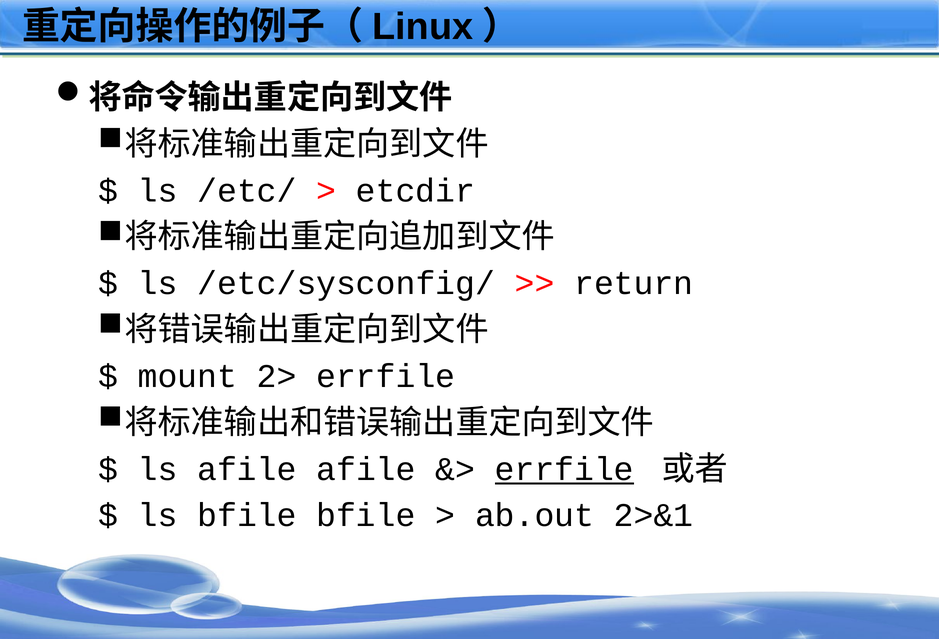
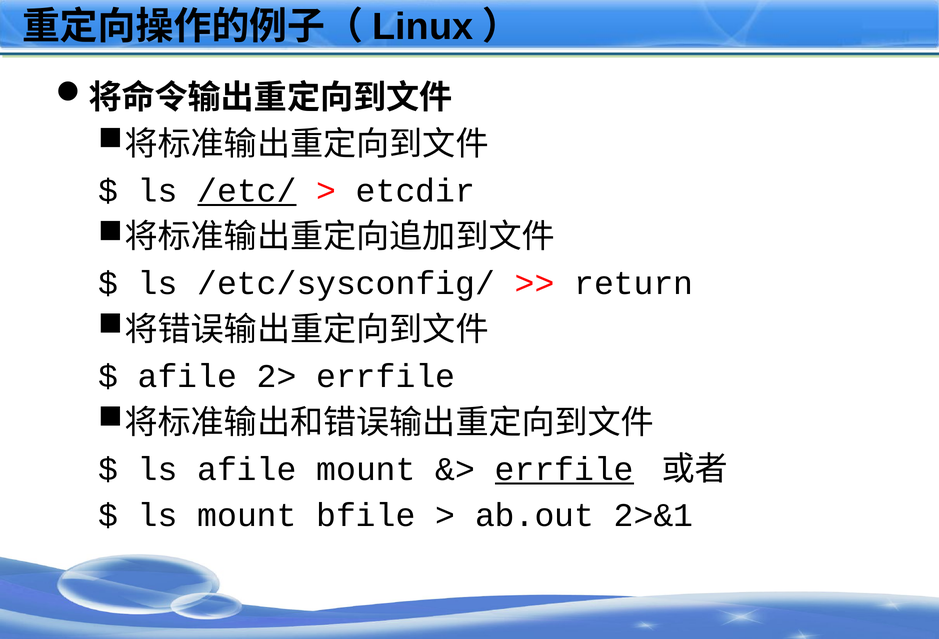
/etc/ underline: none -> present (247, 191)
mount: mount -> afile (187, 376)
afile afile: afile -> mount (366, 469)
ls bfile: bfile -> mount (247, 515)
